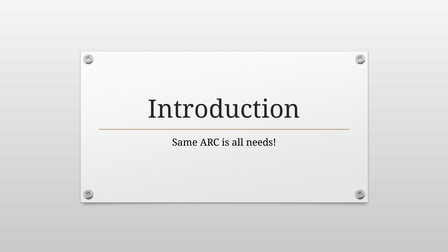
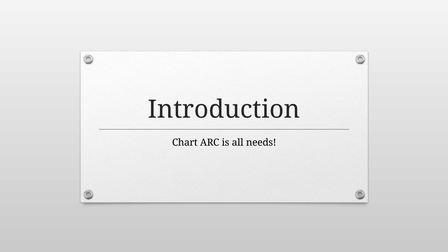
Same: Same -> Chart (185, 143)
